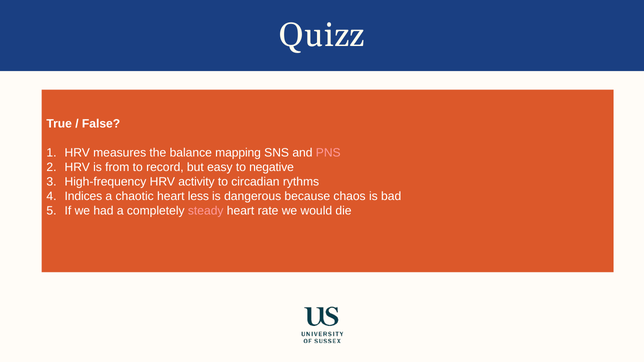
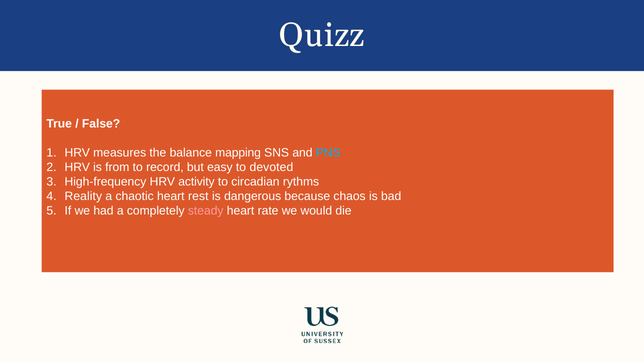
PNS colour: pink -> light blue (328, 153)
negative: negative -> devoted (271, 167)
Indices: Indices -> Reality (83, 196)
less: less -> rest (198, 196)
